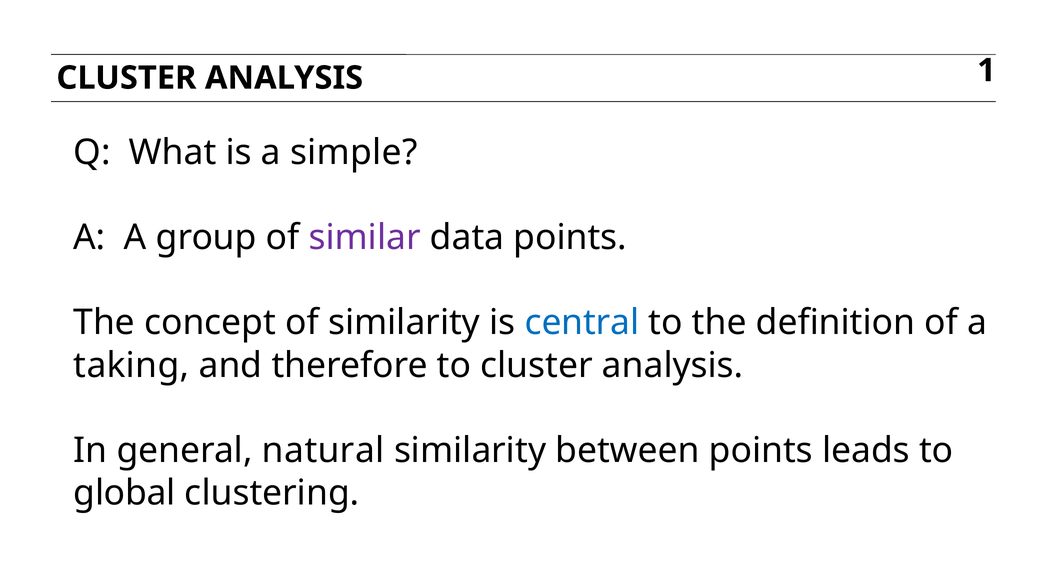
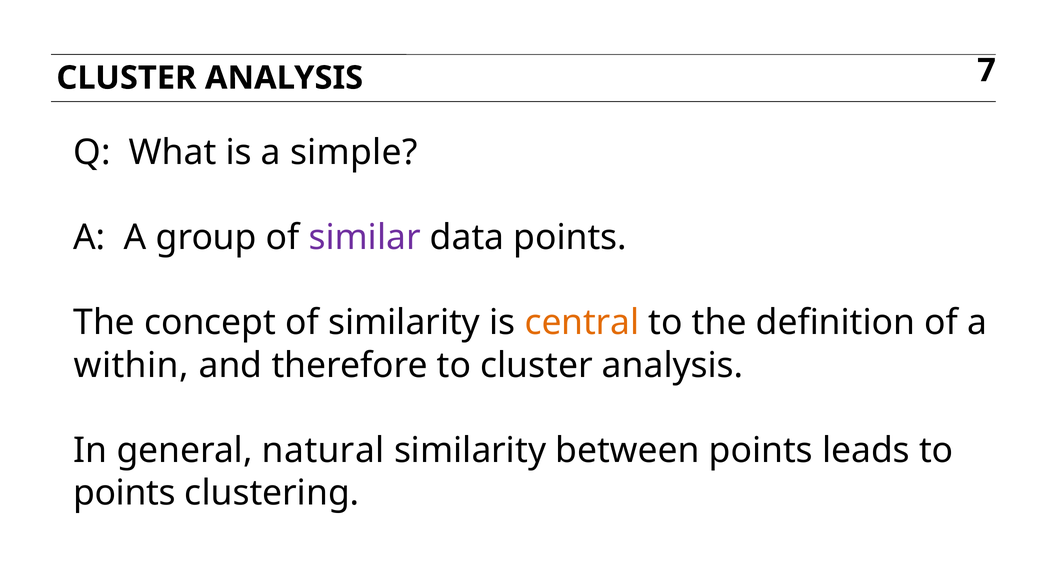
1: 1 -> 7 (986, 70)
central colour: blue -> orange (582, 323)
taking: taking -> within (131, 365)
global: global -> points (125, 493)
